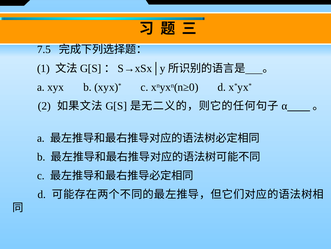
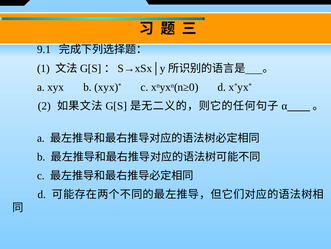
7.5: 7.5 -> 9.1 (44, 49)
